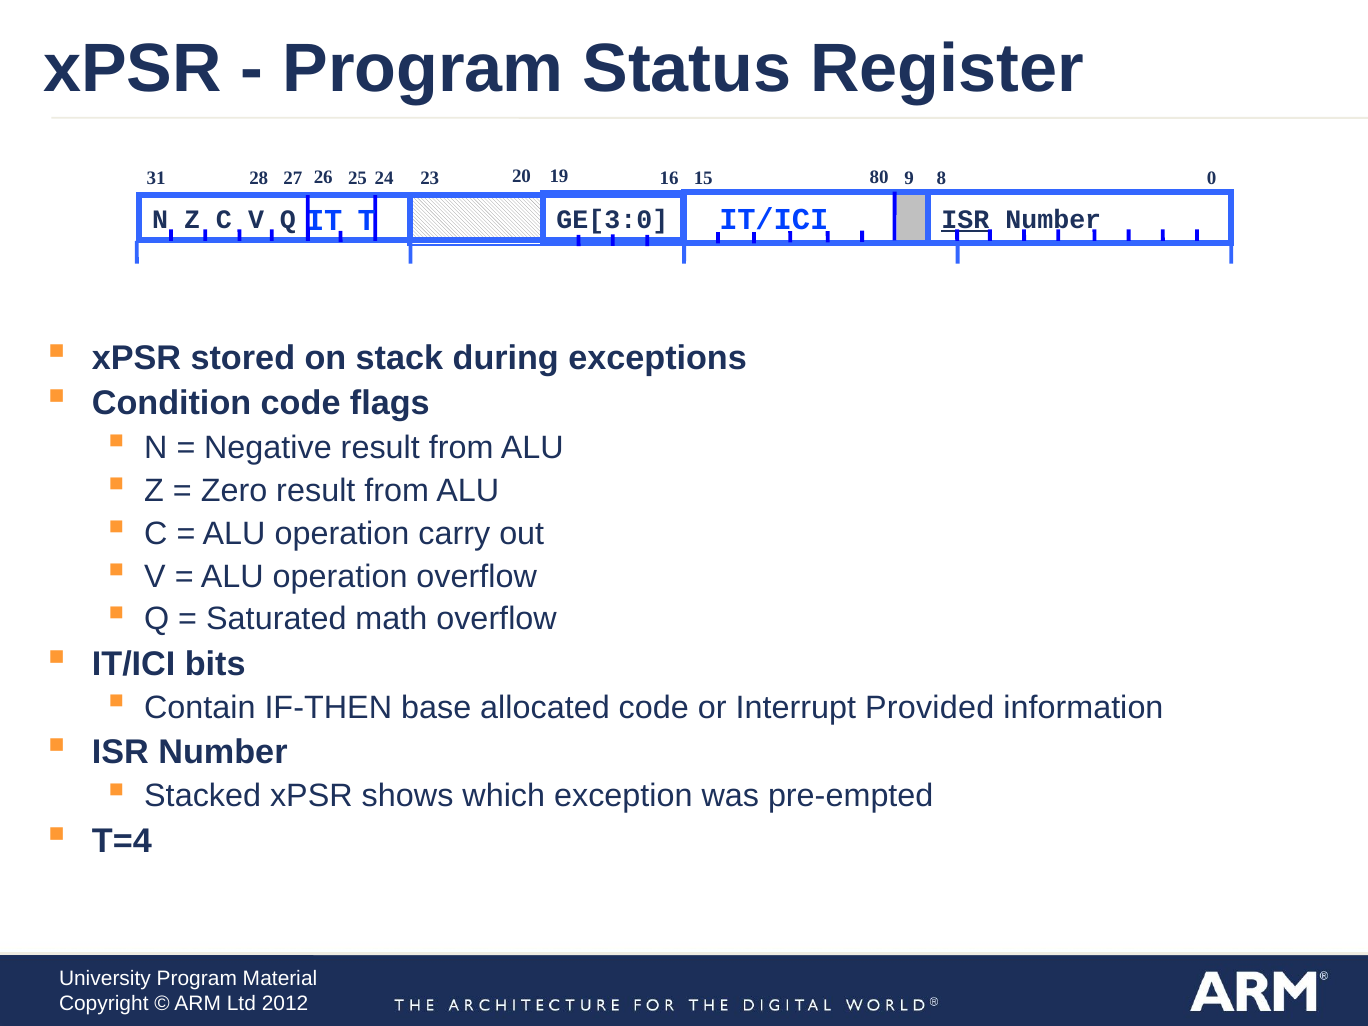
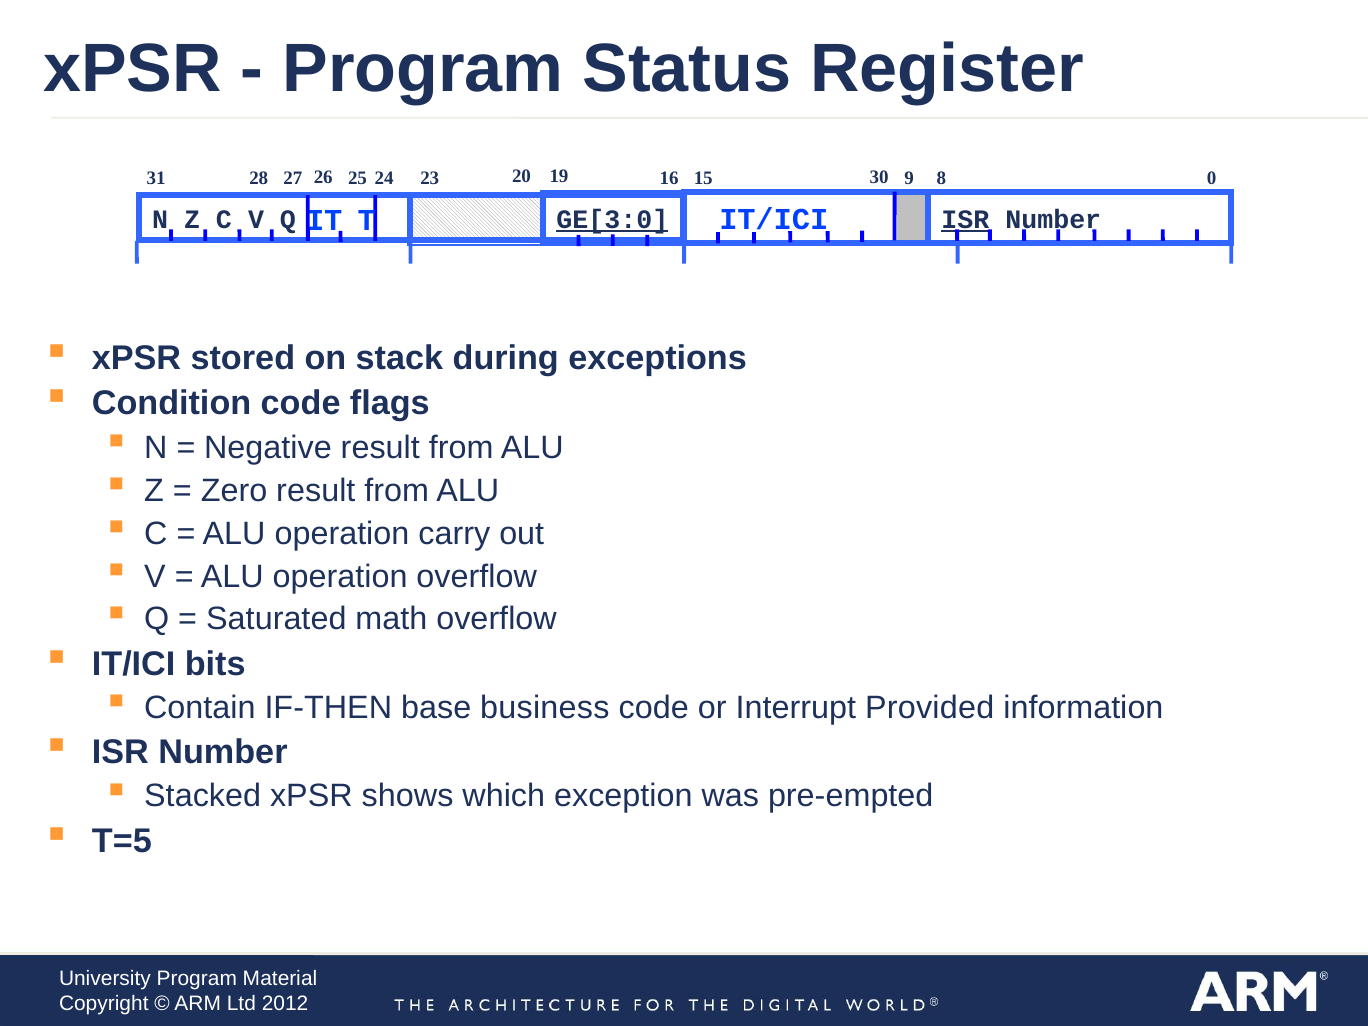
80: 80 -> 30 (879, 177)
GE[3:0 underline: none -> present (612, 220)
allocated: allocated -> business (545, 708)
T=4: T=4 -> T=5 (122, 841)
